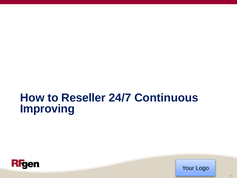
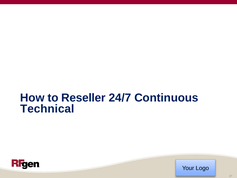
Improving: Improving -> Technical (47, 109)
